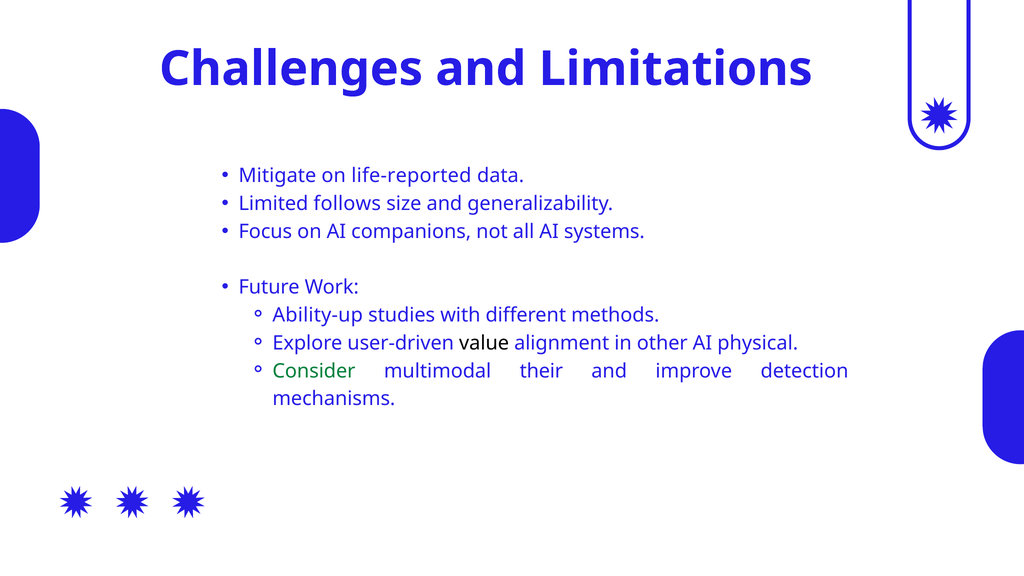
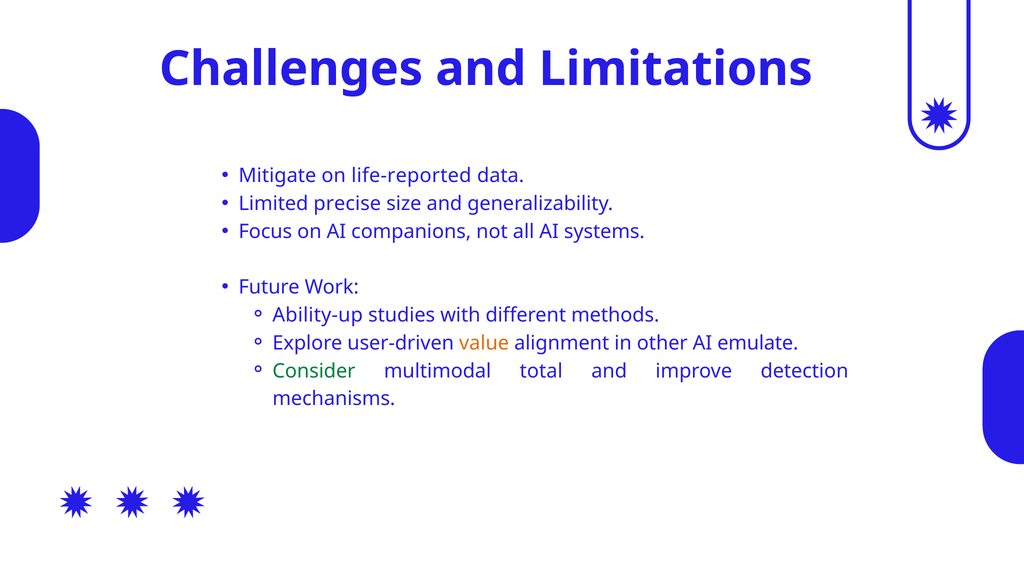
follows: follows -> precise (347, 204)
value colour: black -> orange (484, 343)
physical: physical -> emulate (758, 343)
their: their -> total (541, 371)
